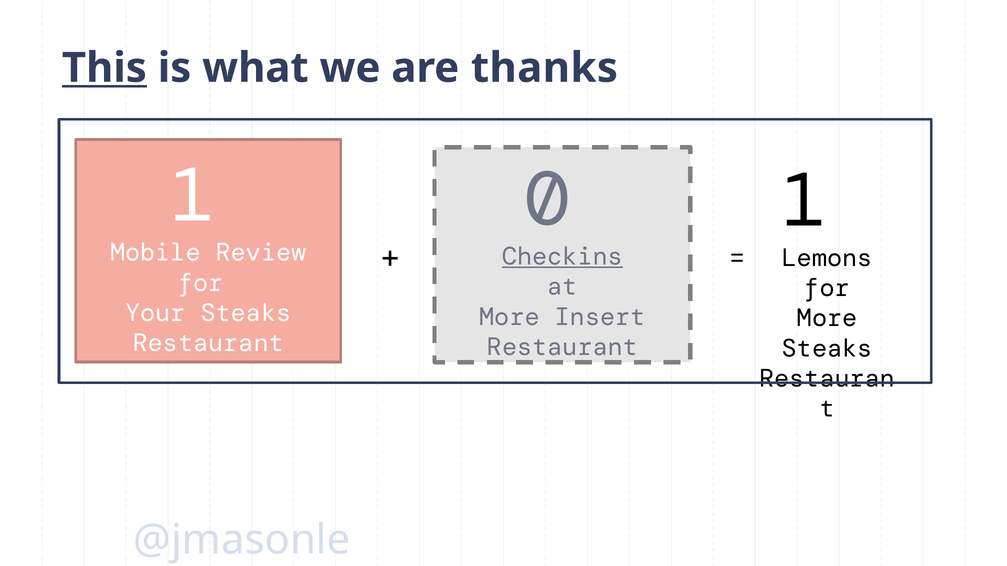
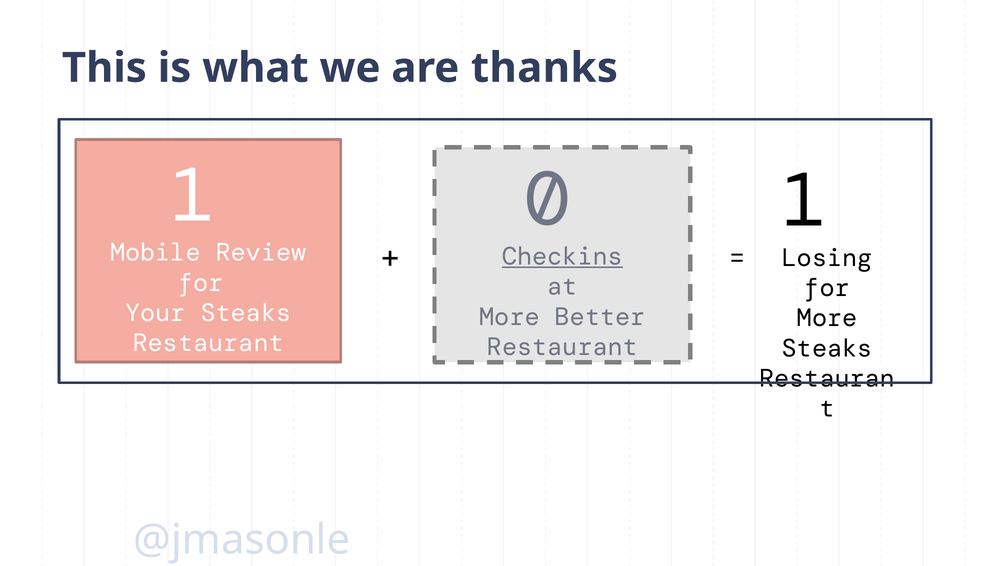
This underline: present -> none (104, 68)
Lemons: Lemons -> Losing (827, 258)
Insert: Insert -> Better (600, 317)
